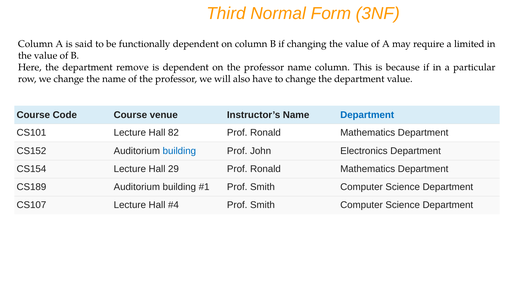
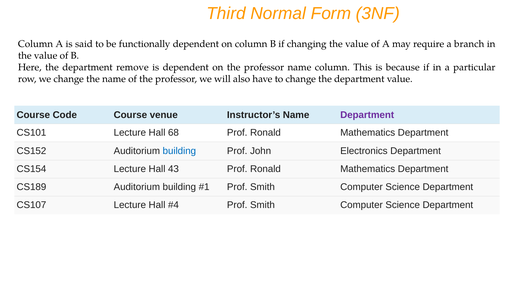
limited: limited -> branch (469, 44)
Department colour: blue -> purple (367, 115)
82: 82 -> 68 (173, 133)
29: 29 -> 43 (173, 169)
